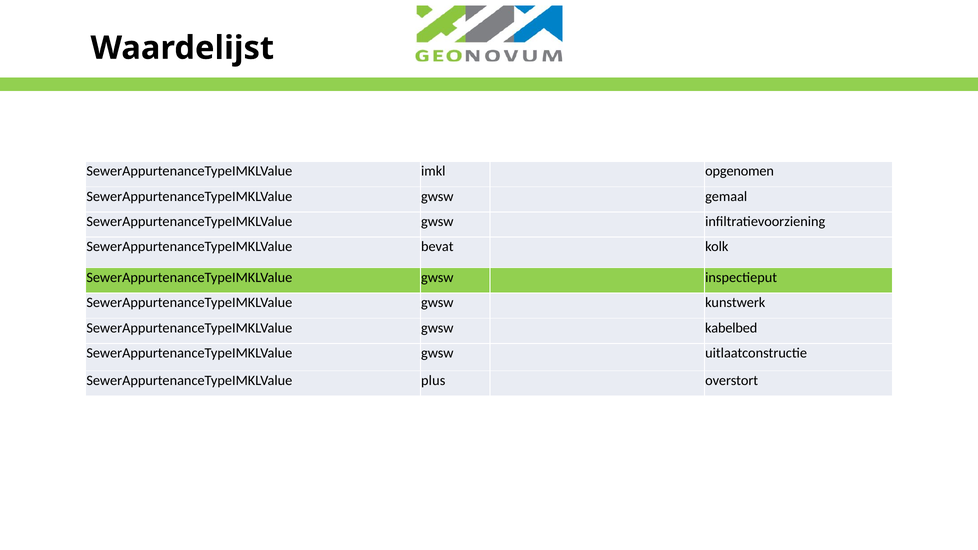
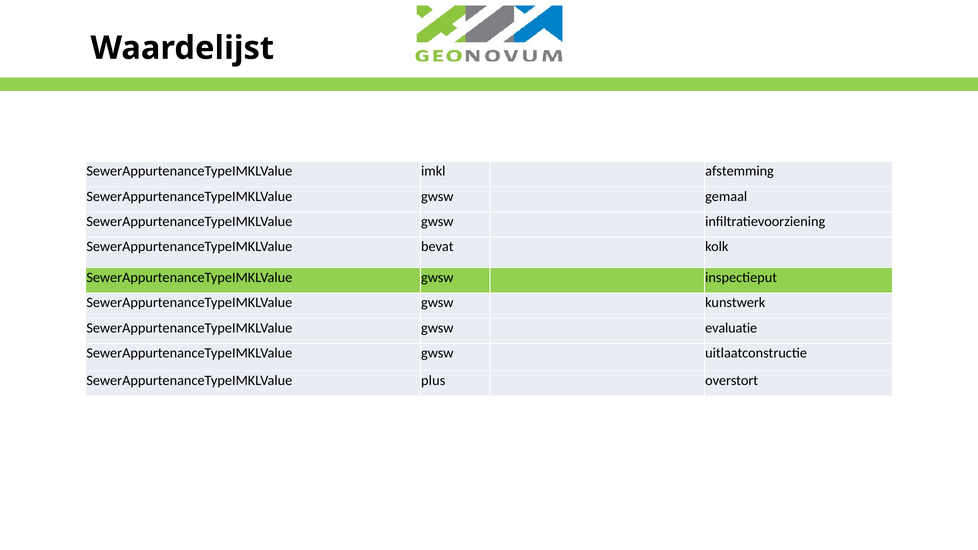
opgenomen: opgenomen -> afstemming (740, 171)
kabelbed: kabelbed -> evaluatie (731, 328)
